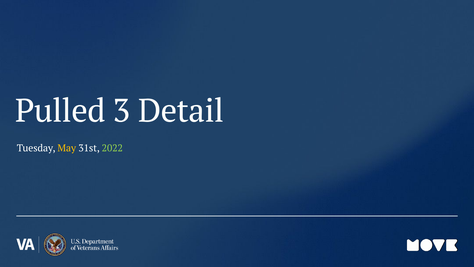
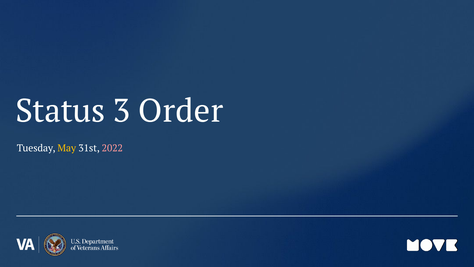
Pulled: Pulled -> Status (60, 111)
Detail: Detail -> Order (181, 111)
2022 colour: light green -> pink (112, 148)
